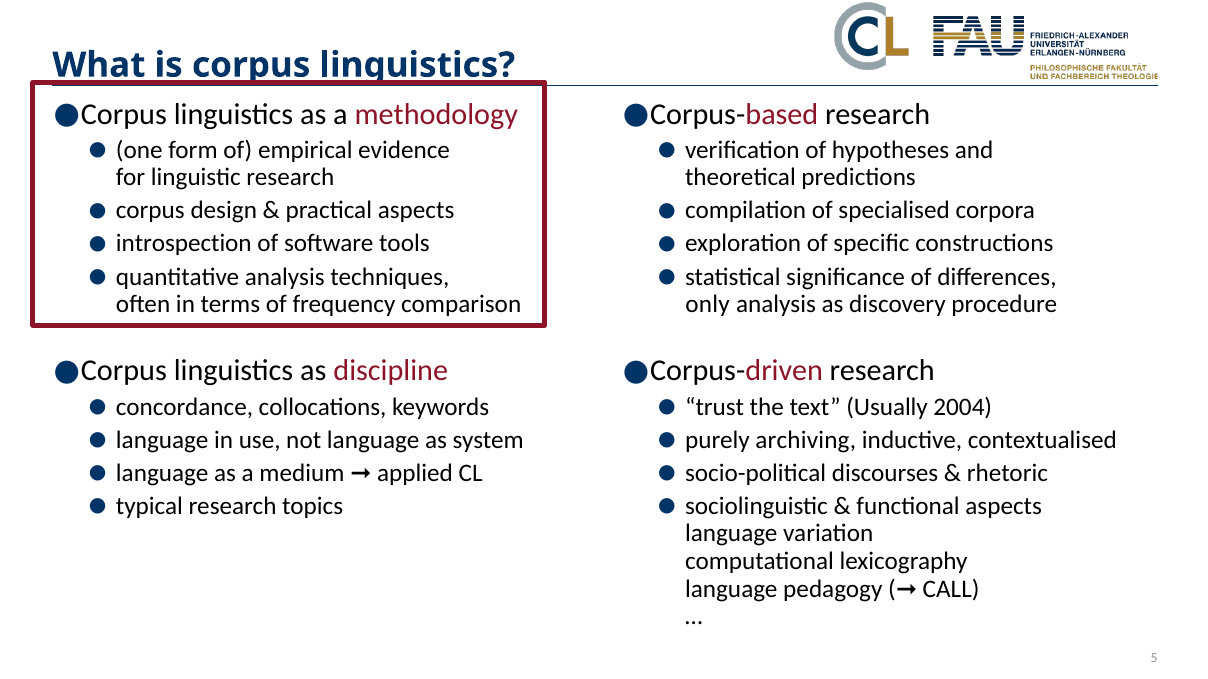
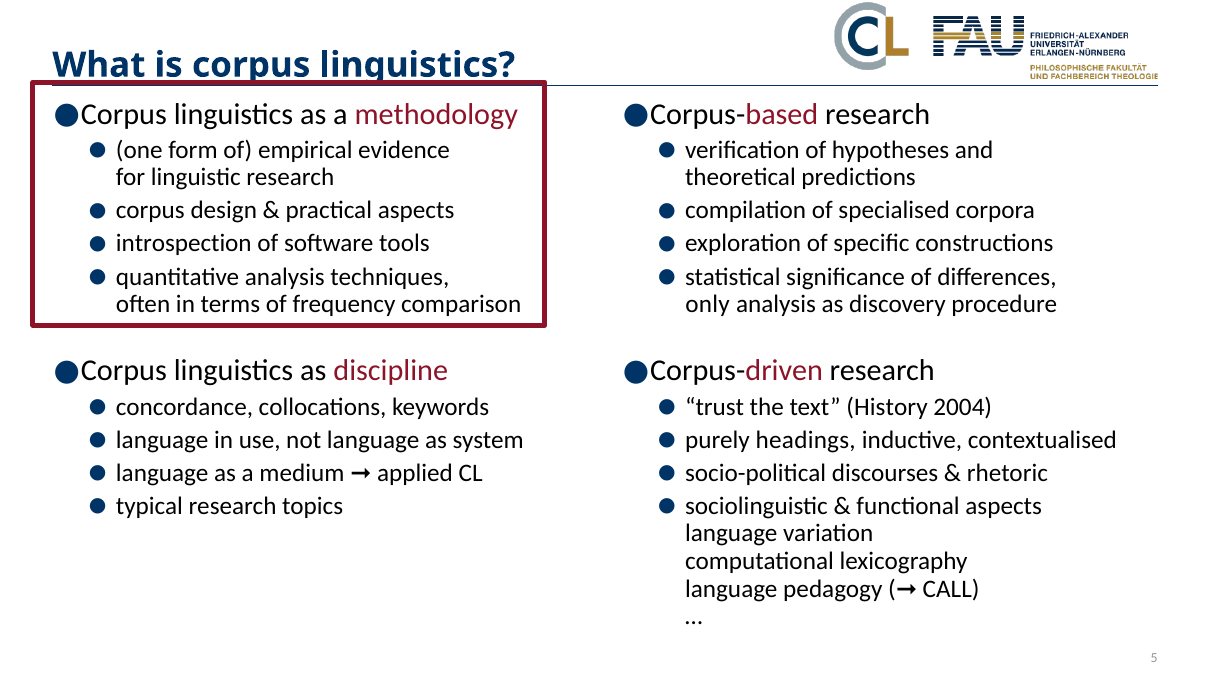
Usually: Usually -> History (887, 407)
archiving: archiving -> headings (806, 440)
